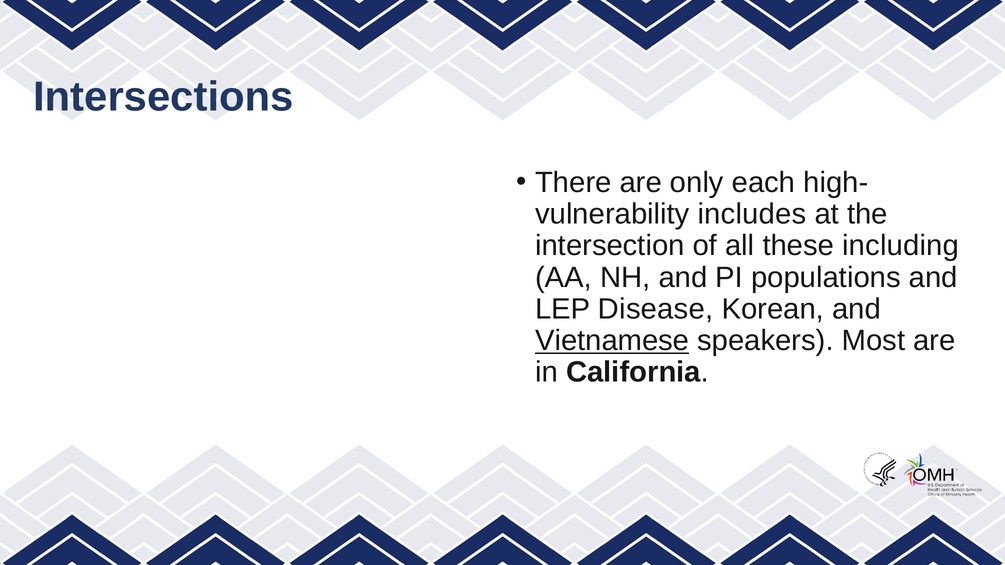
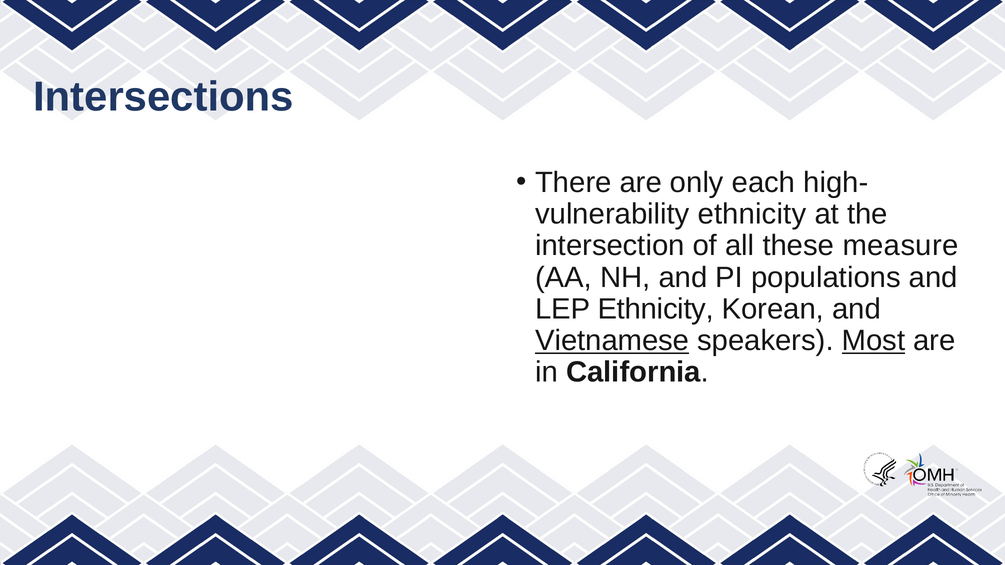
includes: includes -> ethnicity (752, 214)
including: including -> measure (901, 246)
LEP Disease: Disease -> Ethnicity (656, 309)
Most underline: none -> present (873, 341)
